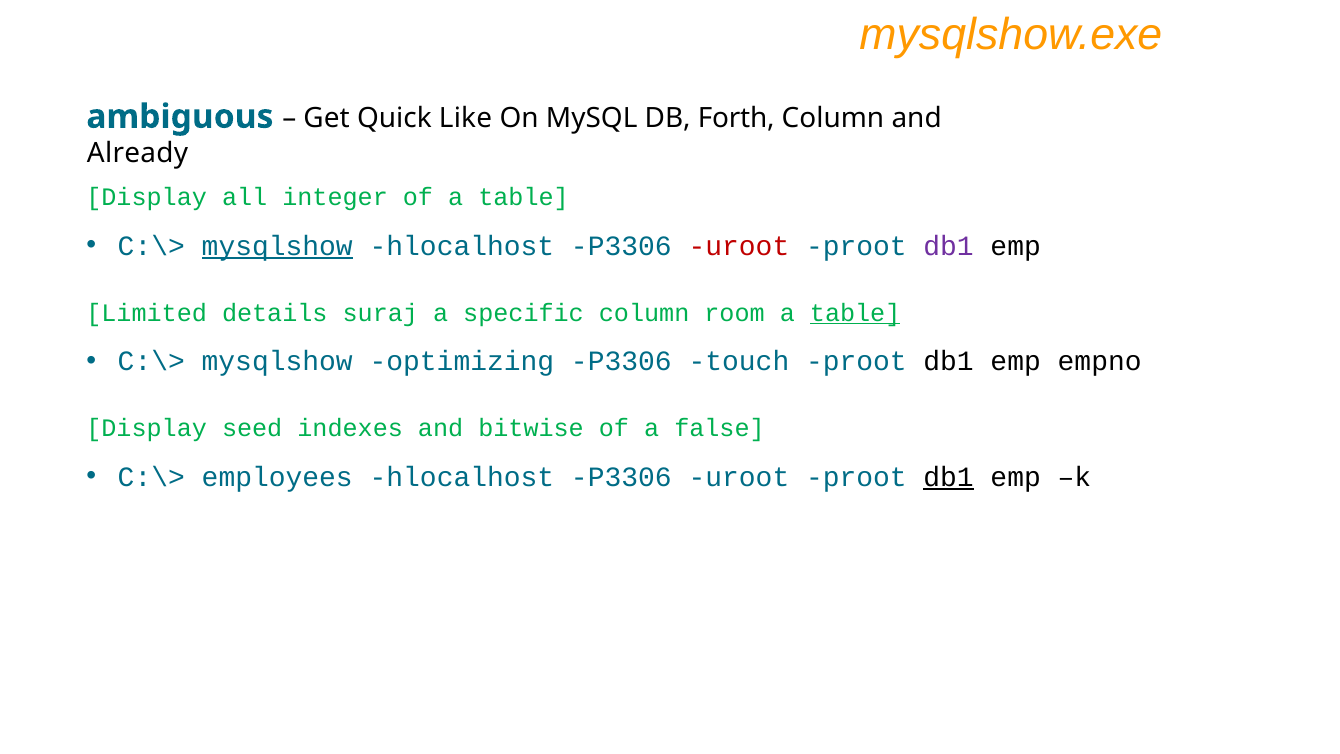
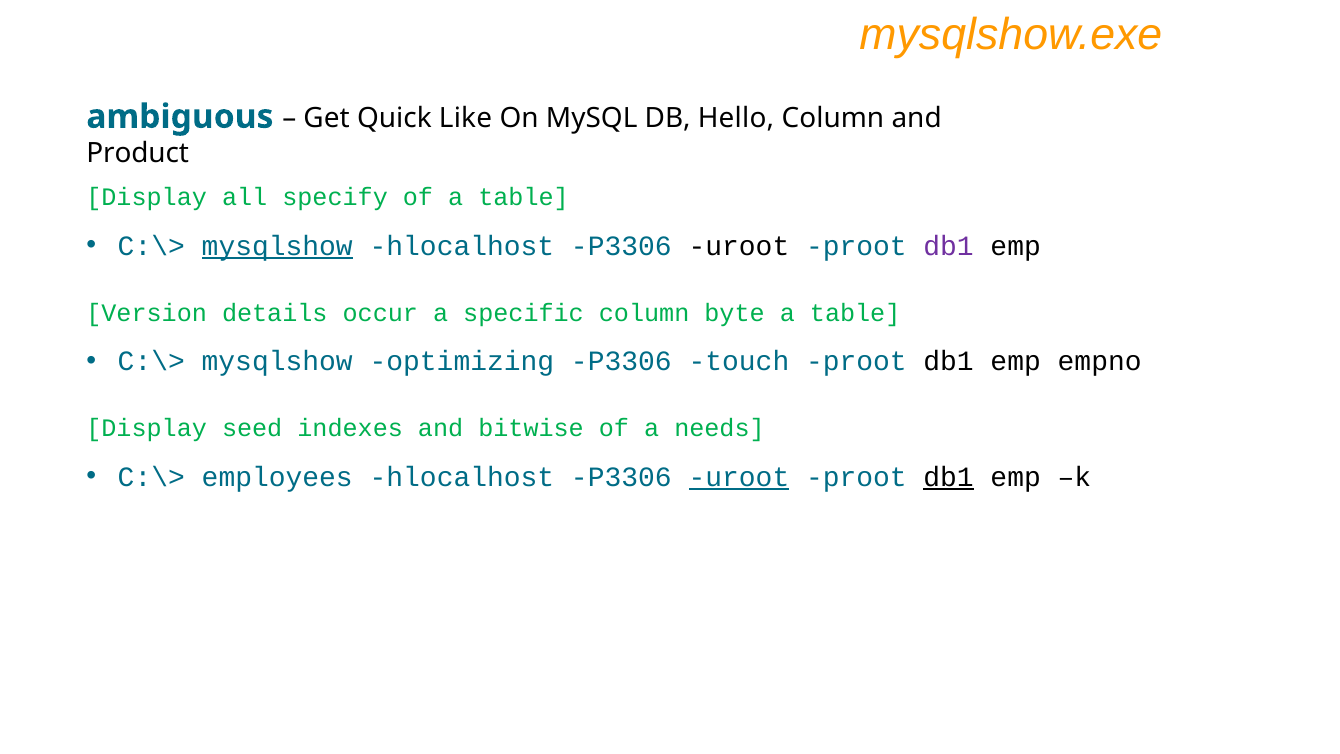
Forth: Forth -> Hello (736, 119)
Already: Already -> Product (138, 153)
integer: integer -> specify (335, 197)
uroot colour: red -> black (739, 246)
Limited: Limited -> Version (147, 313)
suraj: suraj -> occur (380, 313)
room: room -> byte (735, 313)
table underline: present -> none (855, 313)
false: false -> needs (719, 428)
uroot underline: none -> present (739, 477)
